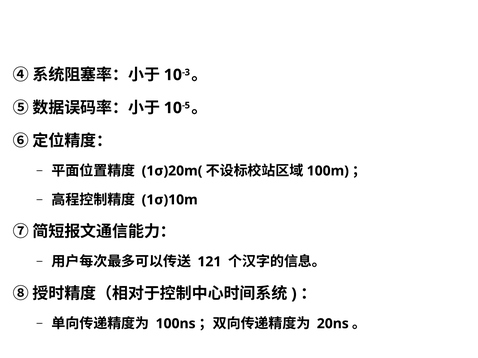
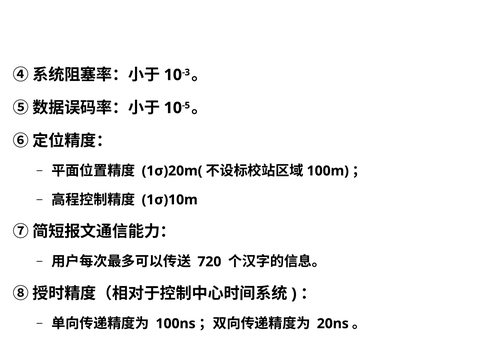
121: 121 -> 720 (209, 262)
